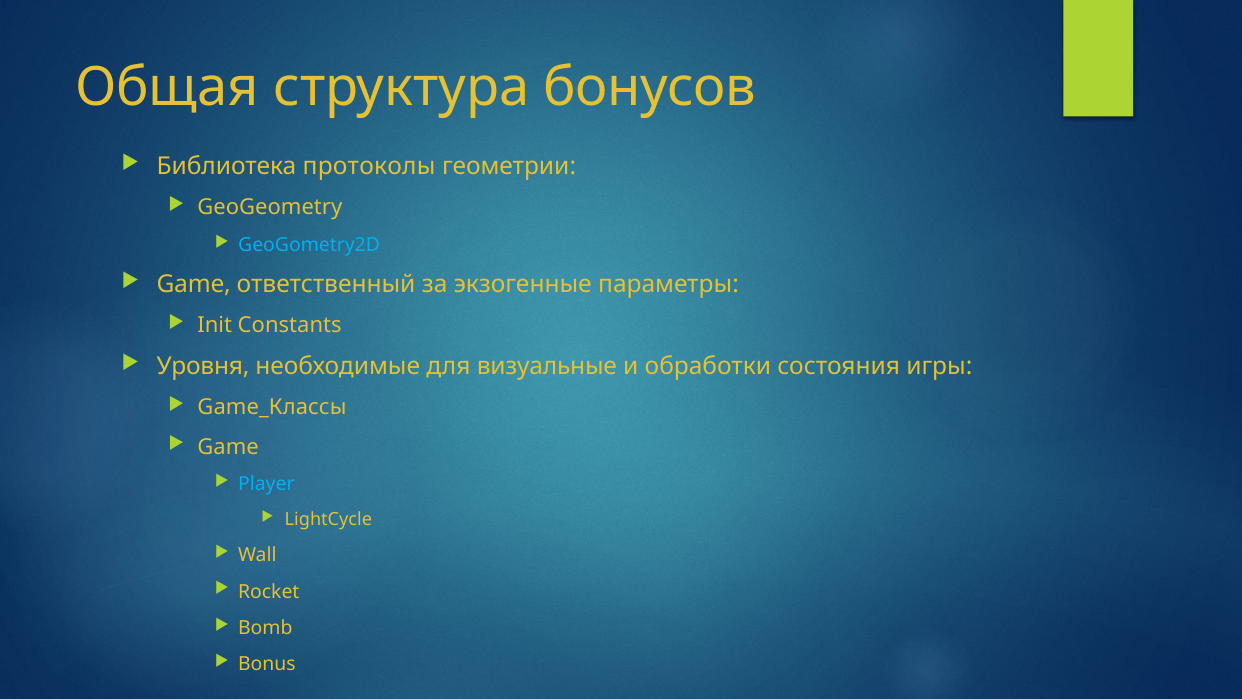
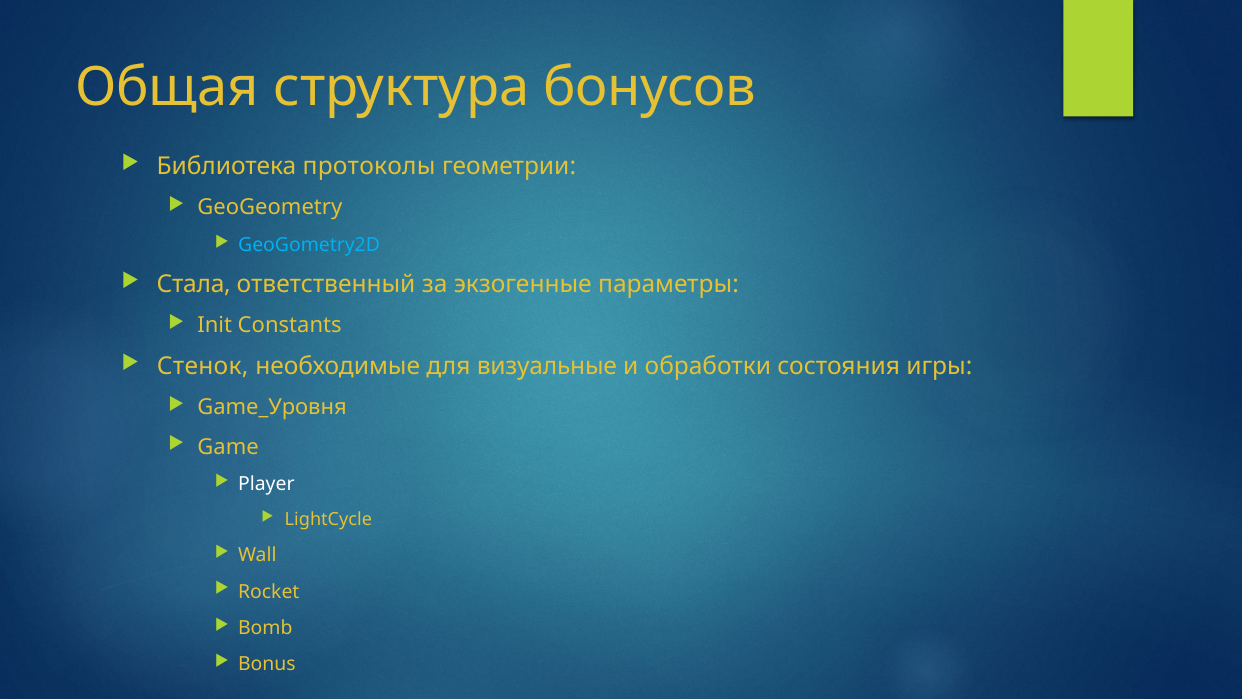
Game: Game -> Стала (194, 285)
Уровня: Уровня -> Стенок (203, 366)
Game_Классы: Game_Классы -> Game_Уровня (272, 407)
Player colour: light blue -> white (266, 484)
